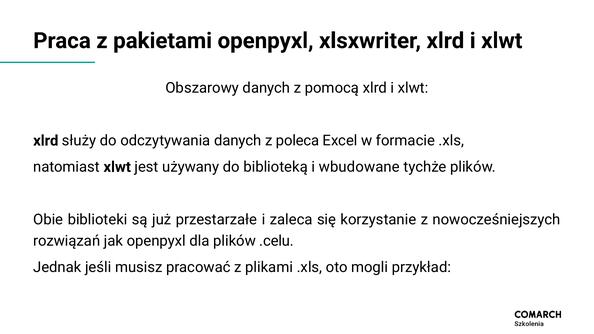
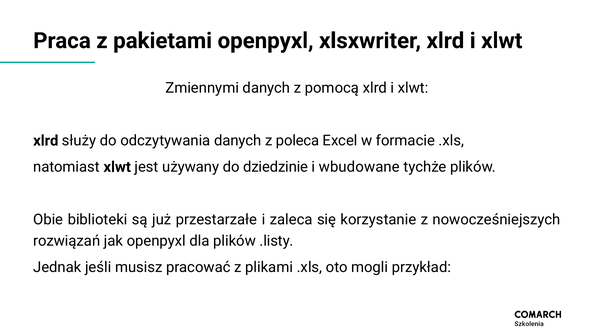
Obszarowy: Obszarowy -> Zmiennymi (202, 88)
biblioteką: biblioteką -> dziedzinie (276, 167)
.celu: .celu -> .listy (277, 241)
